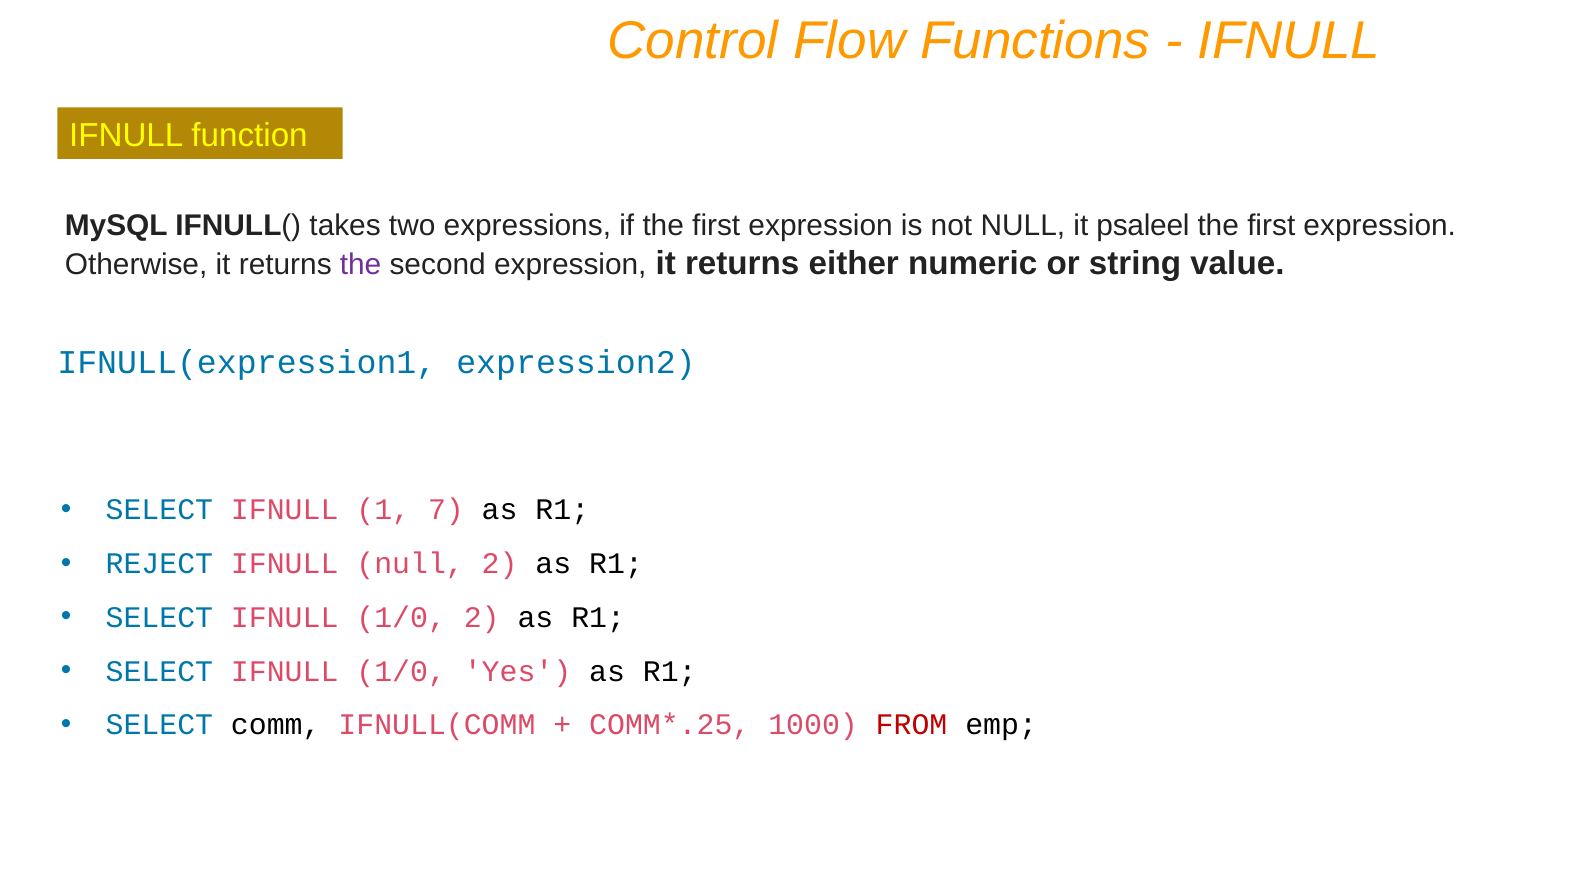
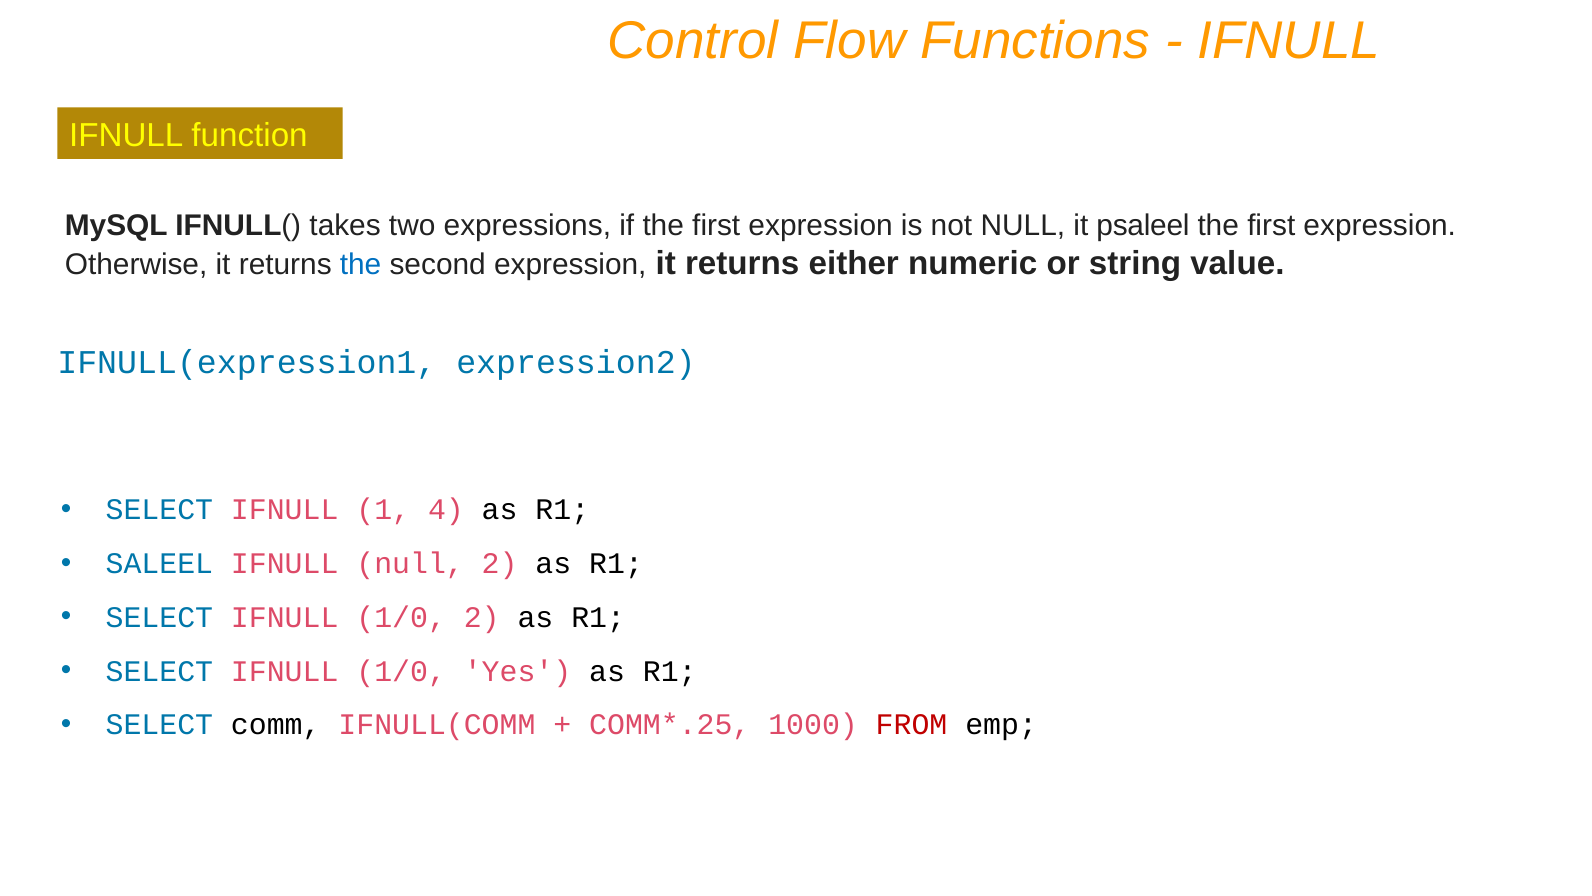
the colour: purple -> blue (361, 265)
7: 7 -> 4 (446, 510)
REJECT: REJECT -> SALEEL (159, 563)
